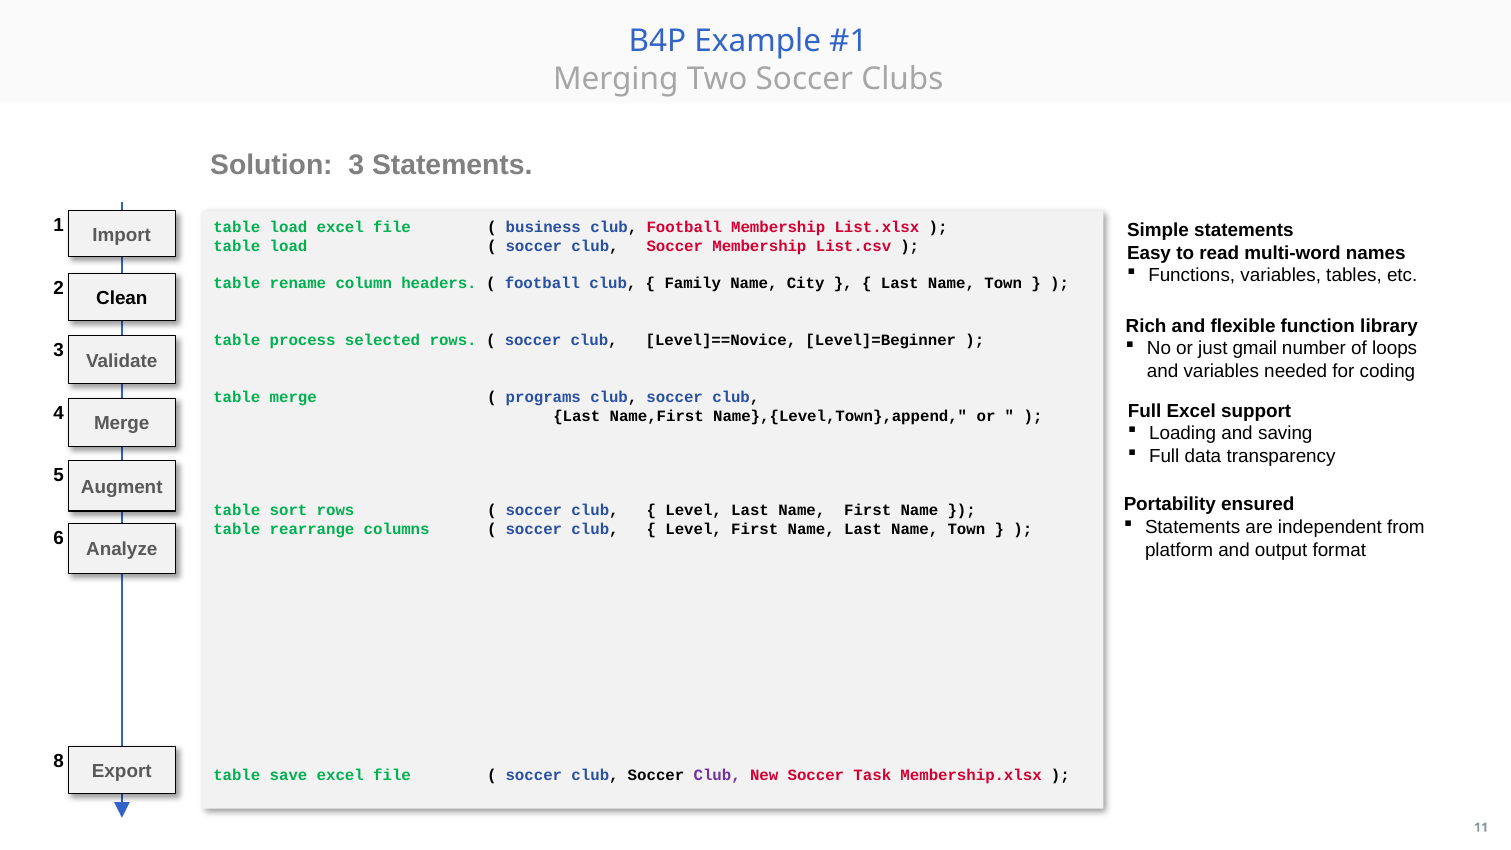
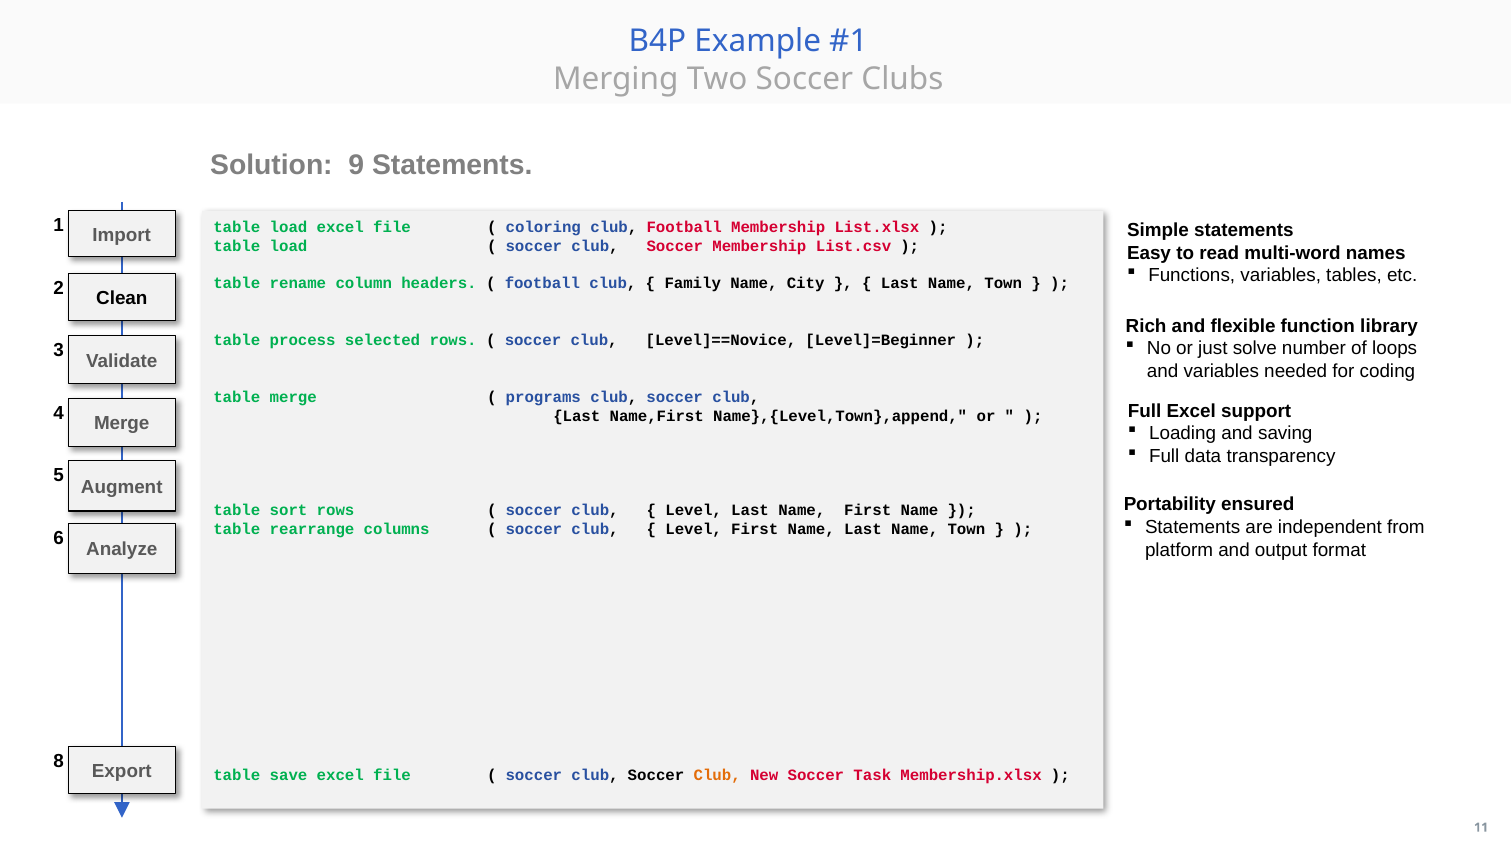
Solution 3: 3 -> 9 (356, 165)
business: business -> coloring (543, 227)
gmail: gmail -> solve (1255, 349)
Club colour: purple -> orange (717, 775)
